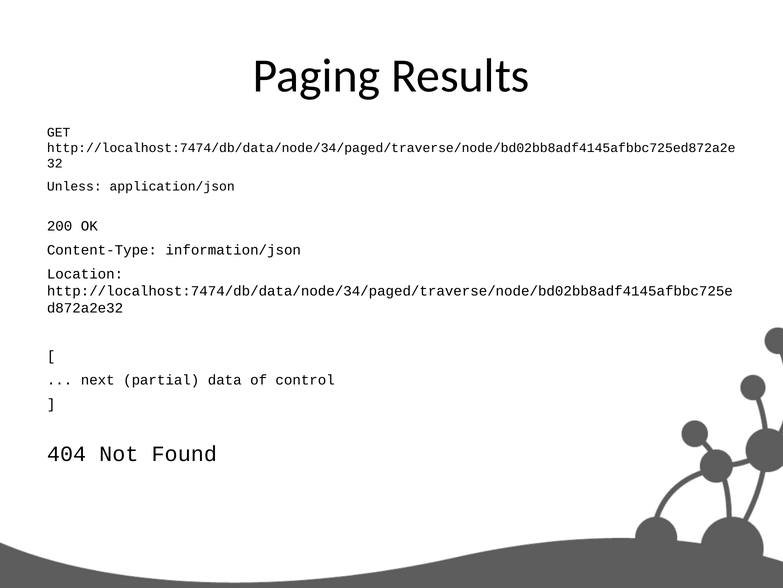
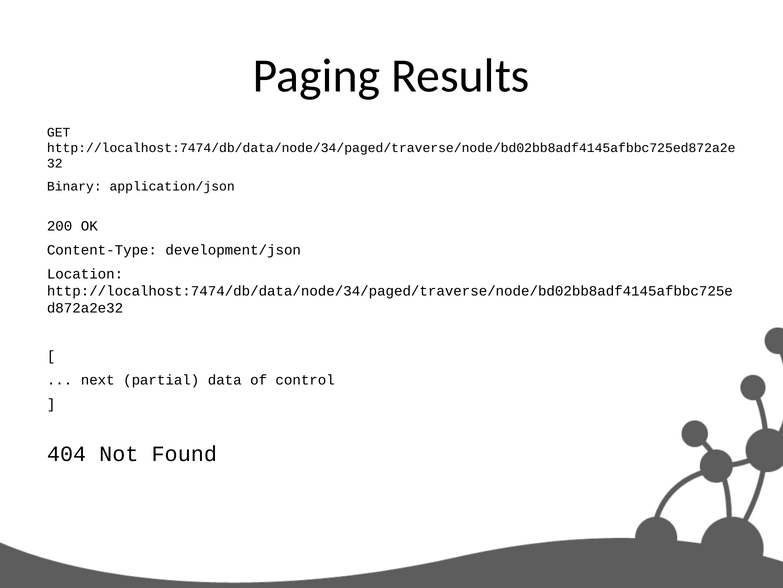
Unless: Unless -> Binary (74, 186)
information/json: information/json -> development/json (233, 250)
